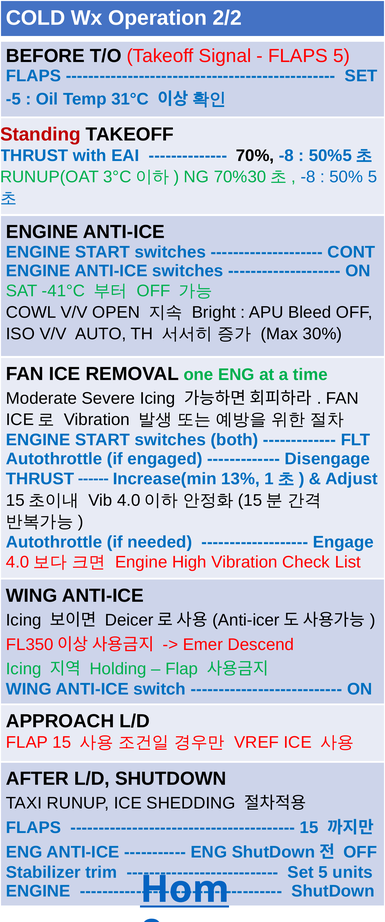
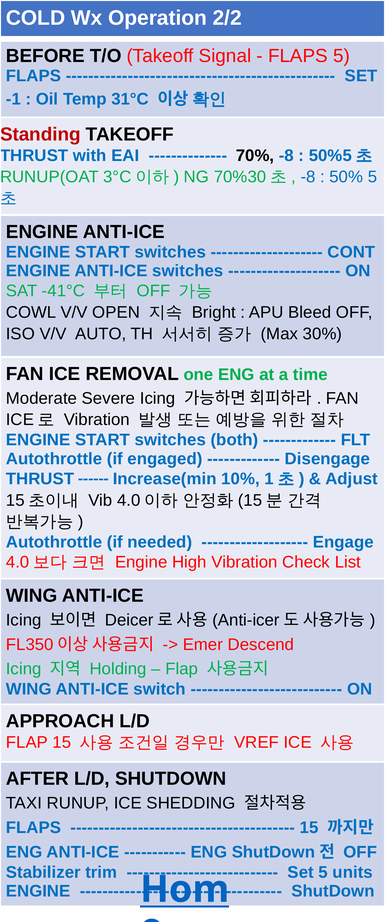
-5: -5 -> -1 (13, 99)
13%: 13% -> 10% (240, 478)
